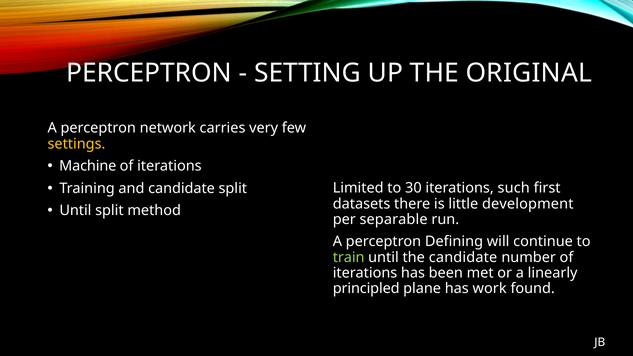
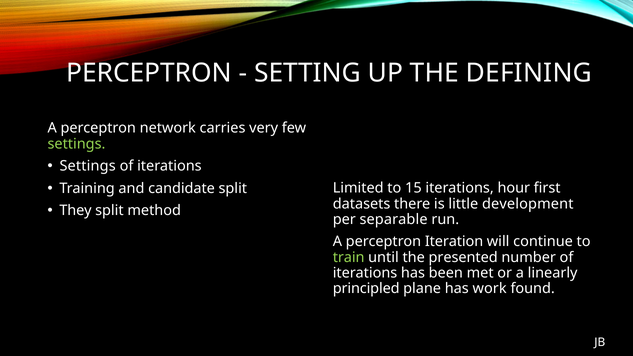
ORIGINAL: ORIGINAL -> DEFINING (529, 73)
settings colour: yellow -> light green (77, 144)
Machine: Machine -> Settings (88, 166)
30: 30 -> 15 (413, 188)
such: such -> hour (514, 188)
Until: Until -> They (75, 211)
Defining: Defining -> Iteration (454, 242)
the candidate: candidate -> presented (463, 257)
